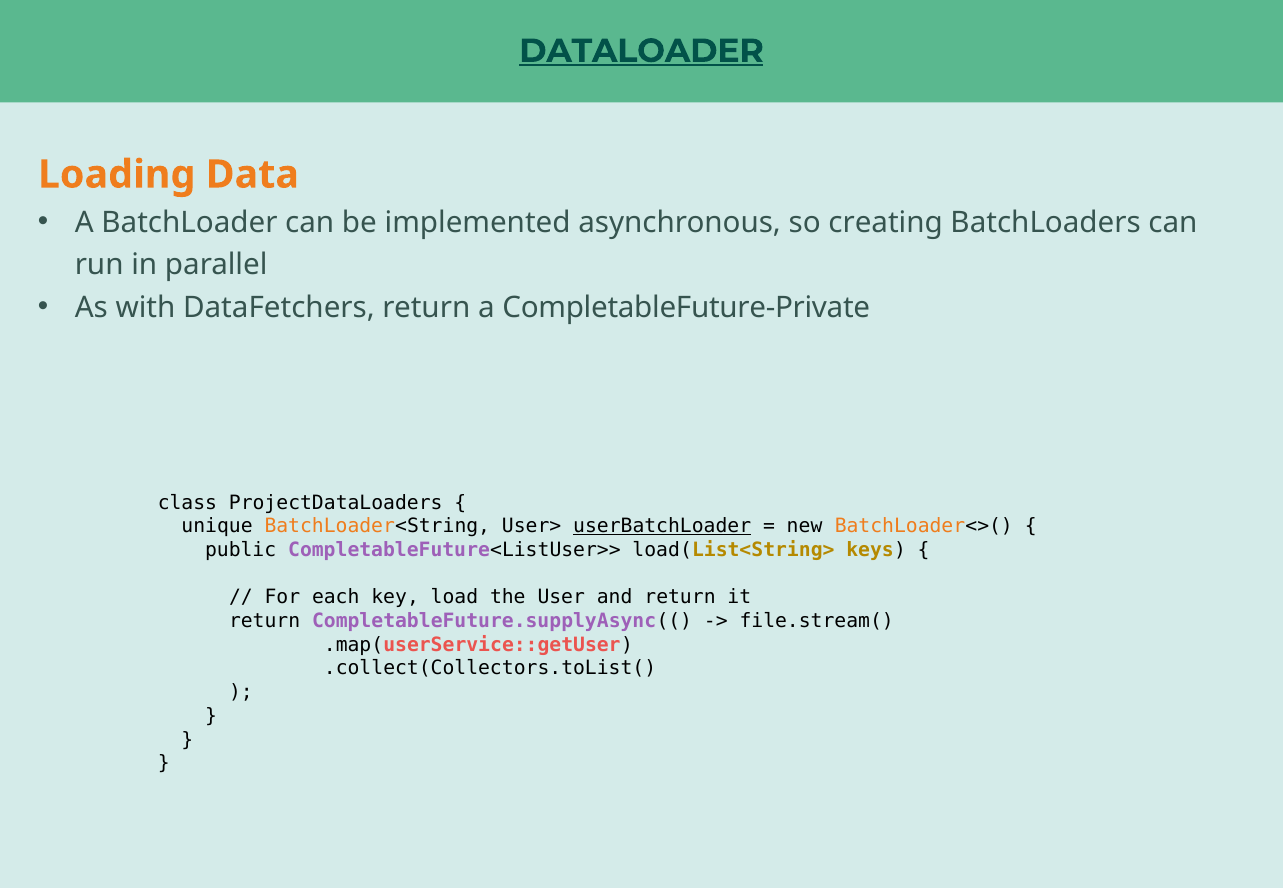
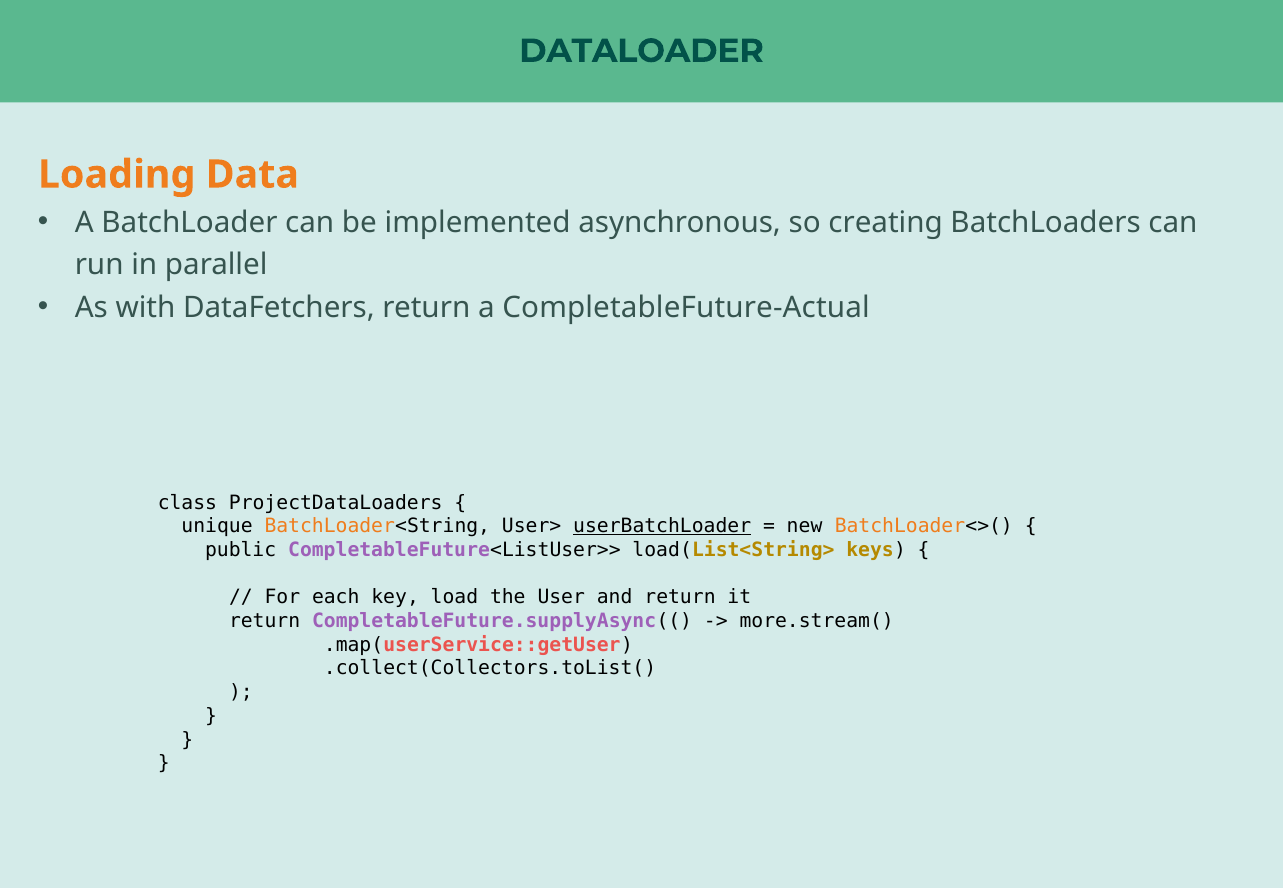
DATALOADER underline: present -> none (642, 51)
CompletableFuture-Private: CompletableFuture-Private -> CompletableFuture-Actual (686, 308)
file.stream(: file.stream( -> more.stream( (817, 621)
